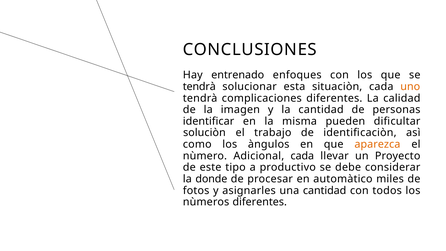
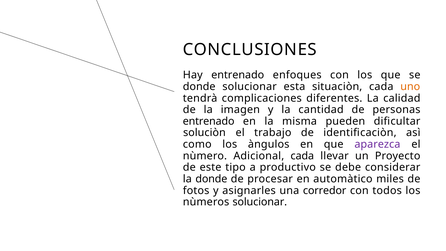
tendrà: tendrà -> donde (199, 87)
identificar: identificar -> entrenado (209, 121)
aparezca colour: orange -> purple (377, 144)
una cantidad: cantidad -> corredor (325, 190)
nùmeros diferentes: diferentes -> solucionar (260, 202)
